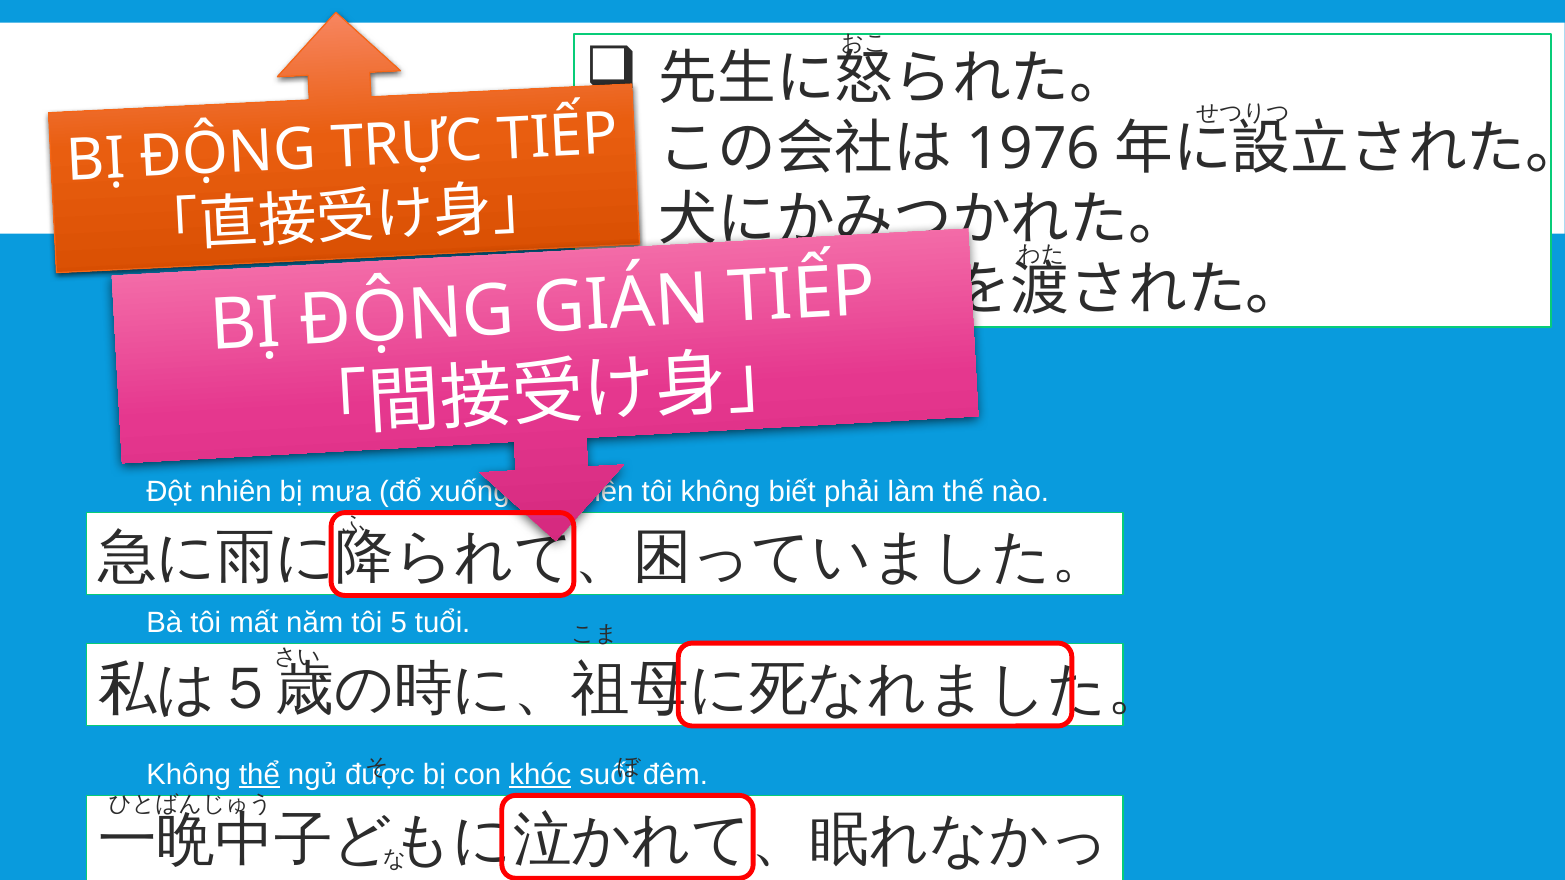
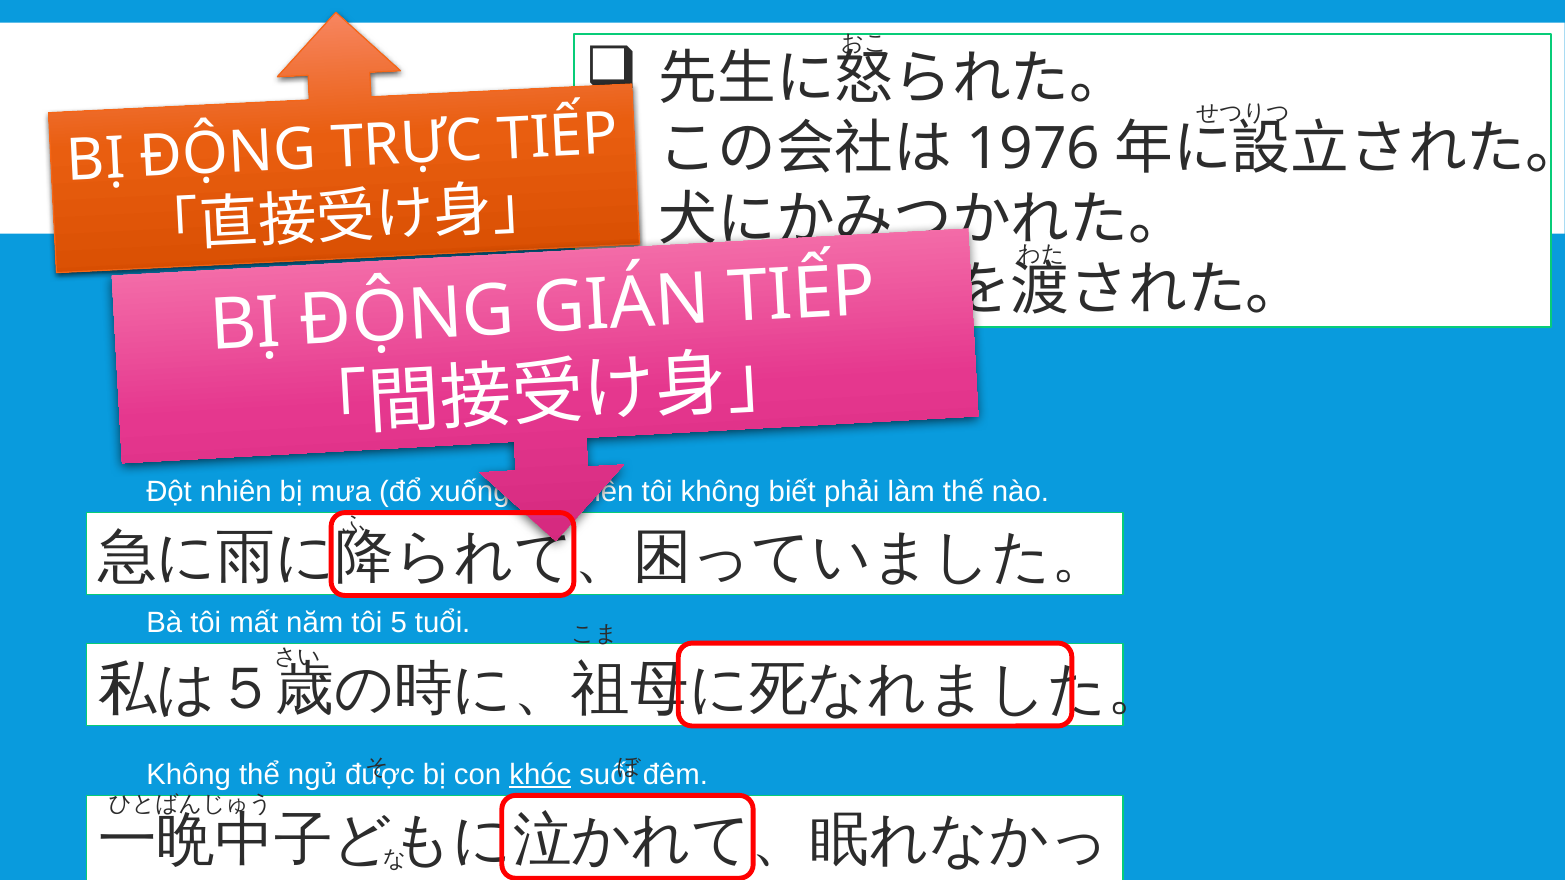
thể underline: present -> none (259, 775)
